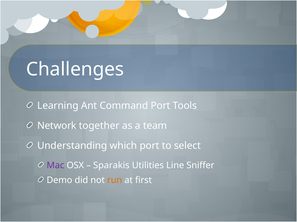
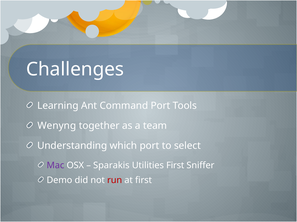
Network: Network -> Wenyng (57, 126)
Utilities Line: Line -> First (175, 166)
run colour: orange -> red (115, 181)
